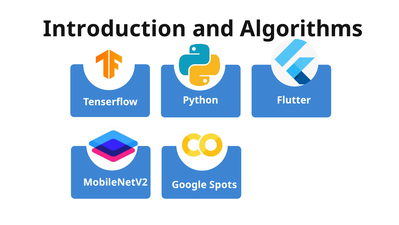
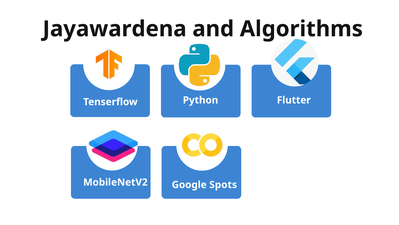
Introduction: Introduction -> Jayawardena (115, 29)
